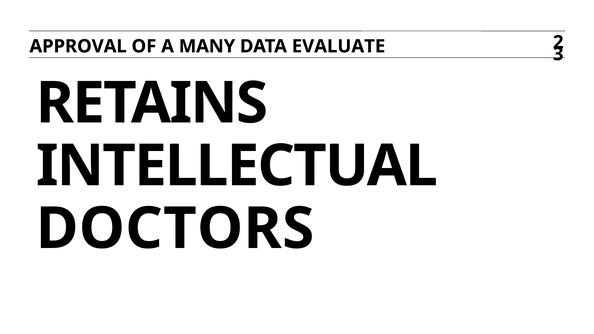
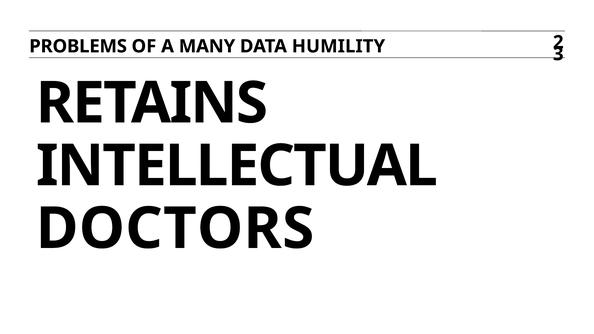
APPROVAL: APPROVAL -> PROBLEMS (78, 46)
EVALUATE: EVALUATE -> HUMILITY (338, 46)
